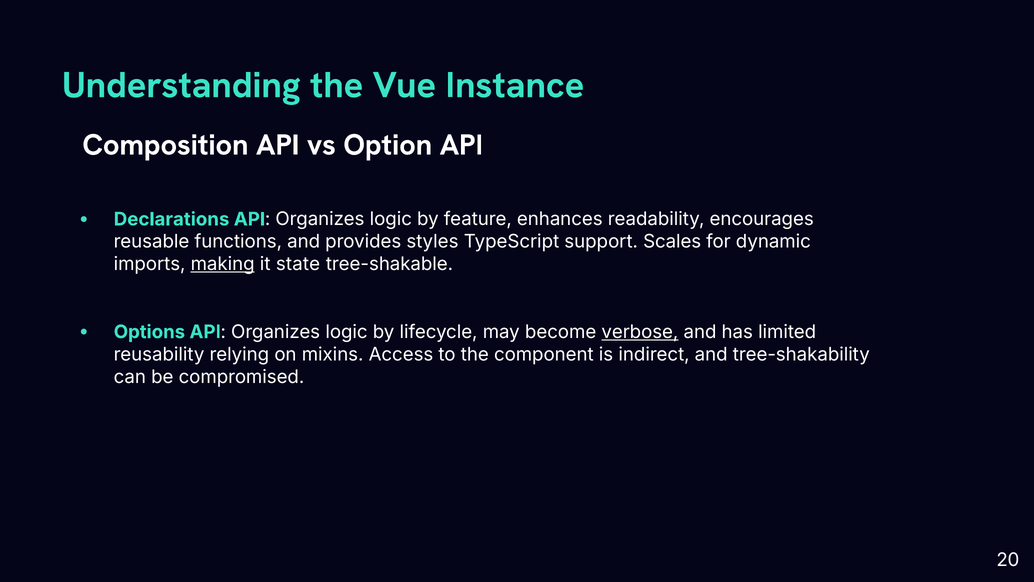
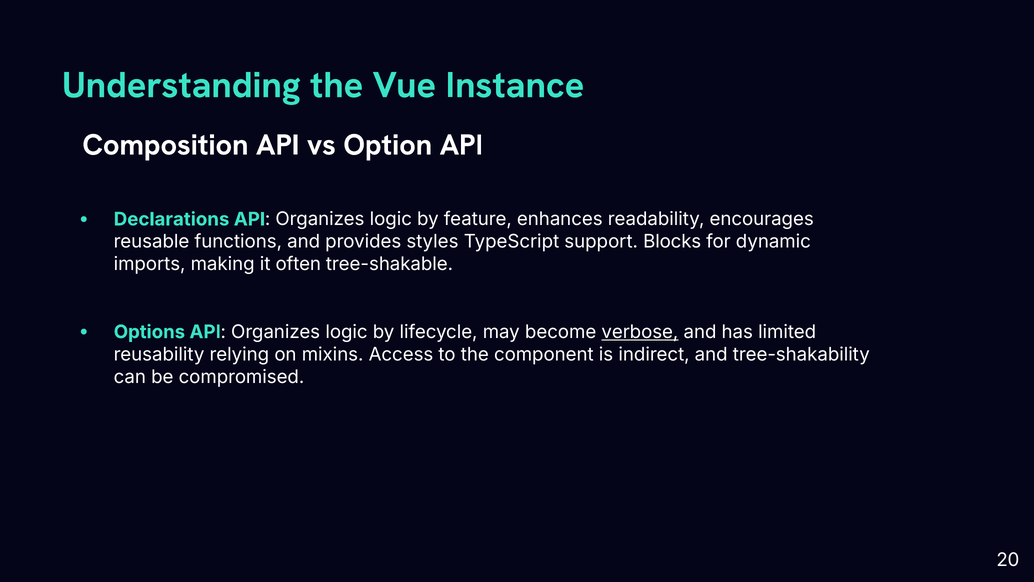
Scales: Scales -> Blocks (672, 242)
making underline: present -> none (223, 264)
state: state -> often (298, 264)
